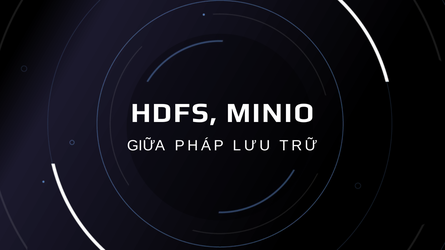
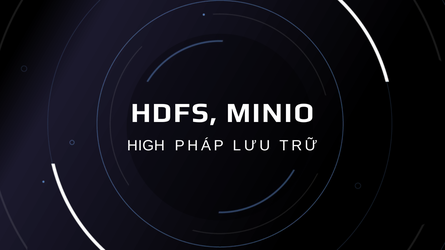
GIỮA: GIỮA -> HIGH (146, 146)
